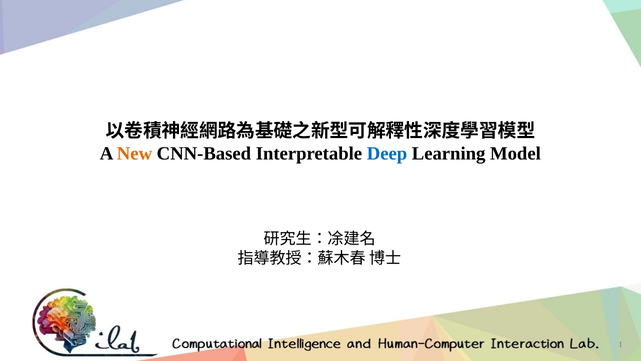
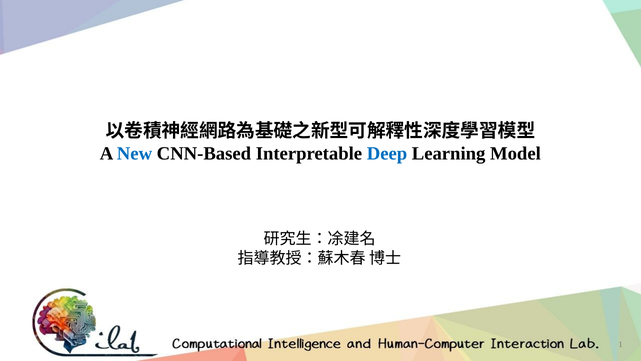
New colour: orange -> blue (134, 153)
